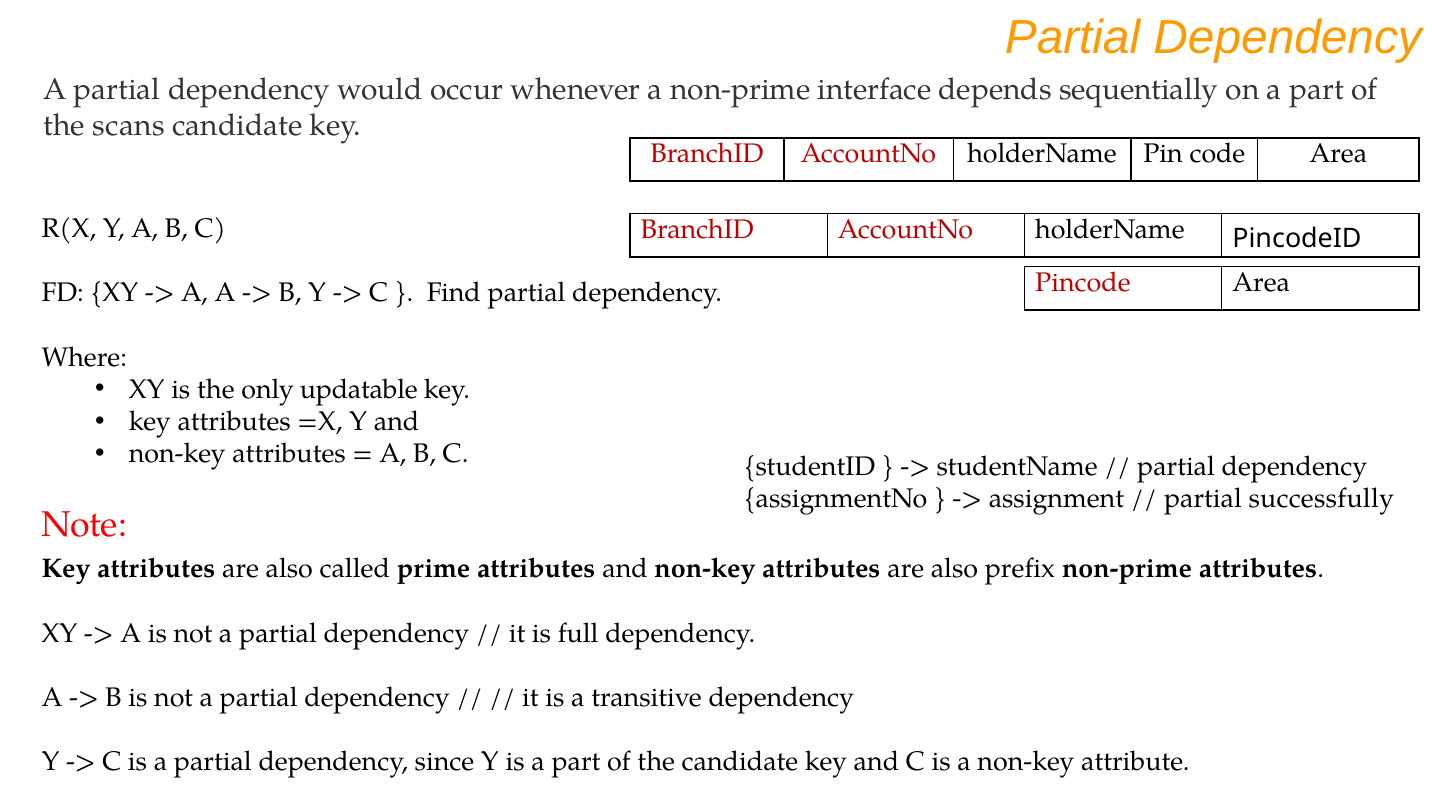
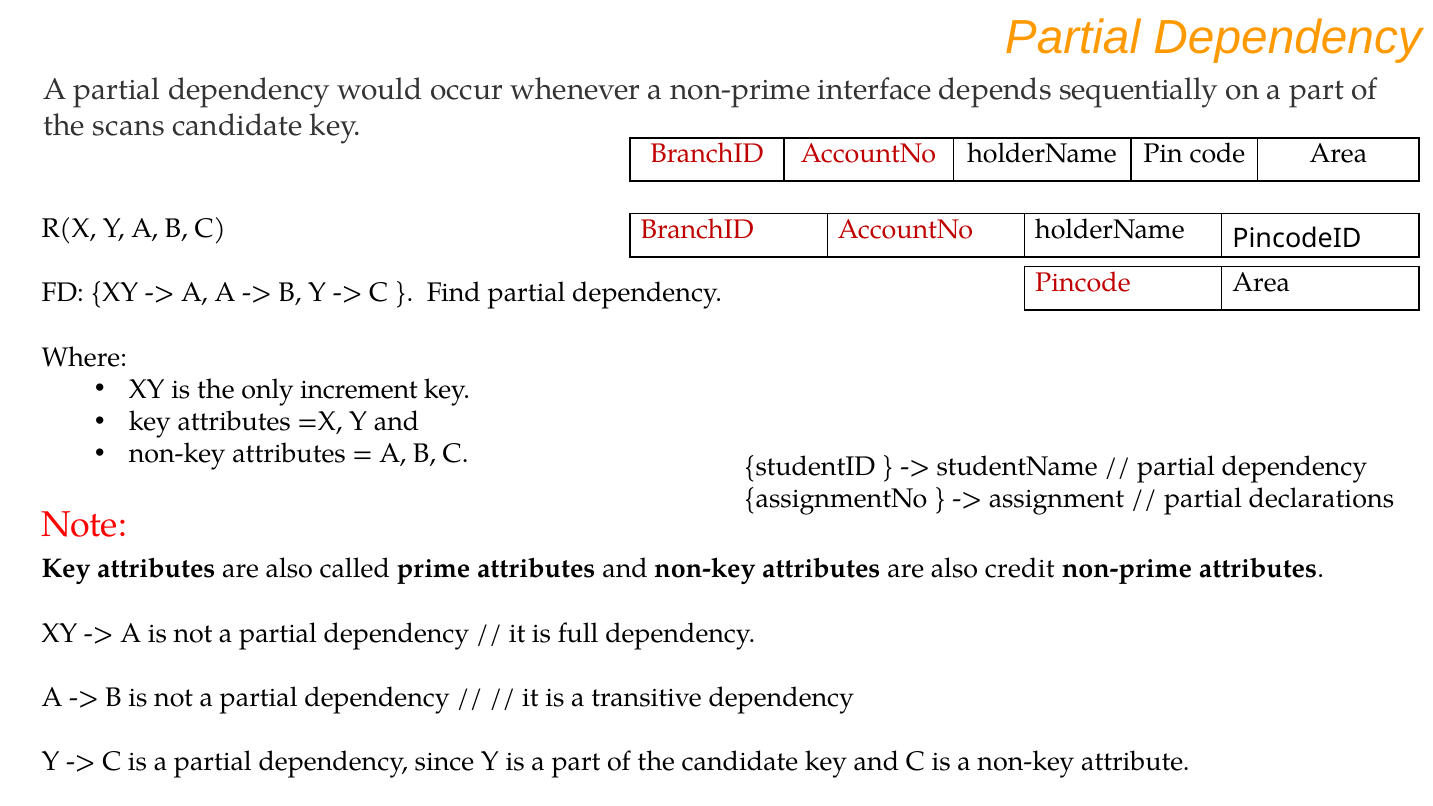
updatable: updatable -> increment (359, 390)
successfully: successfully -> declarations (1321, 499)
prefix: prefix -> credit (1020, 569)
